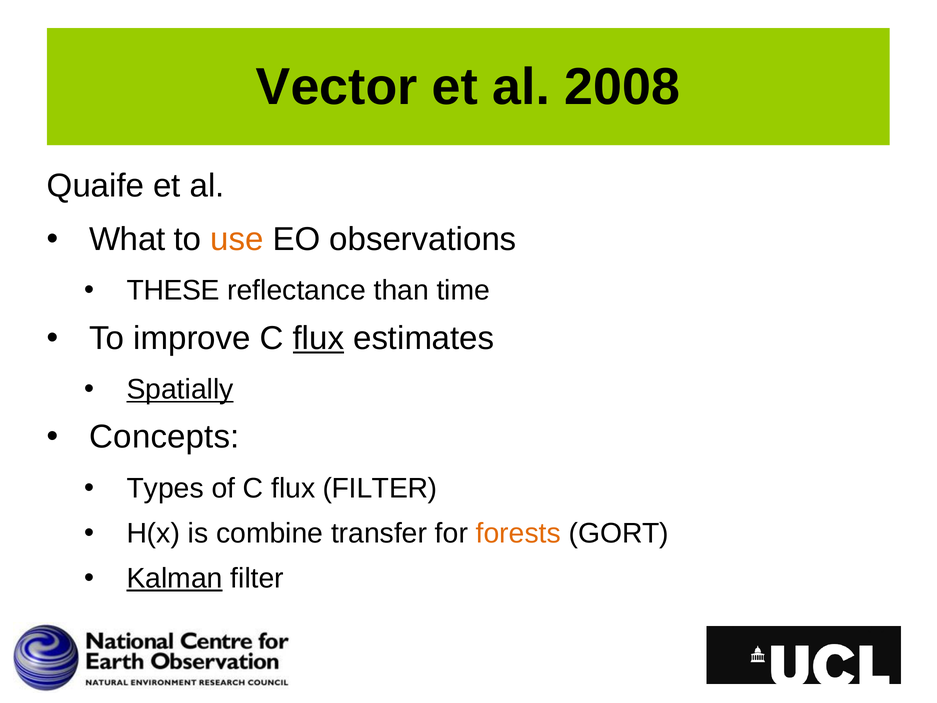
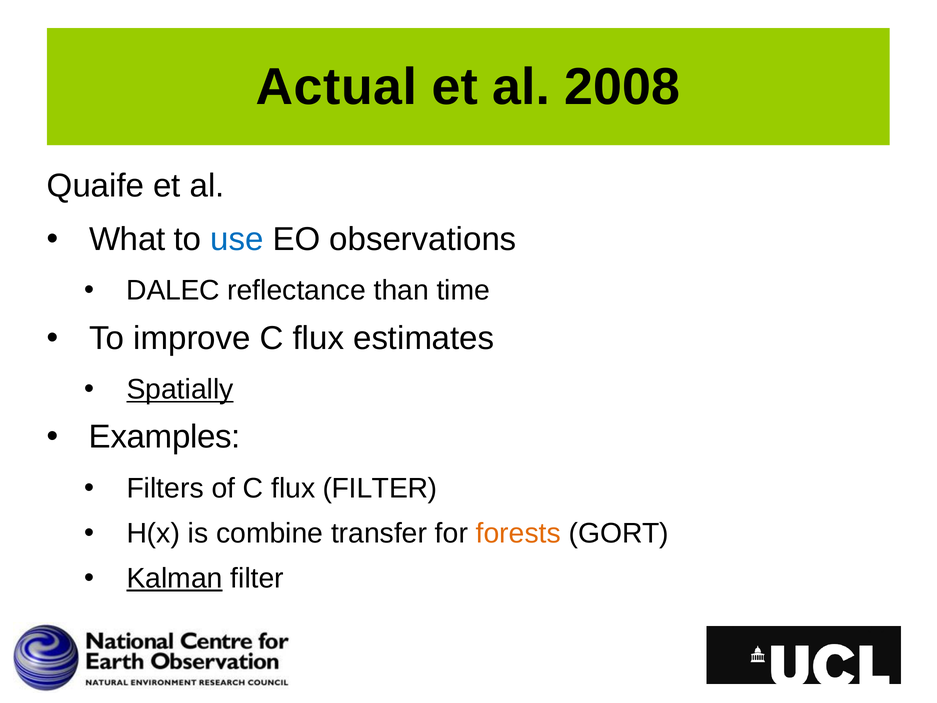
Vector: Vector -> Actual (336, 87)
use colour: orange -> blue (237, 239)
THESE: THESE -> DALEC (173, 290)
flux underline: present -> none (318, 338)
Concepts: Concepts -> Examples (165, 437)
Types: Types -> Filters (165, 488)
